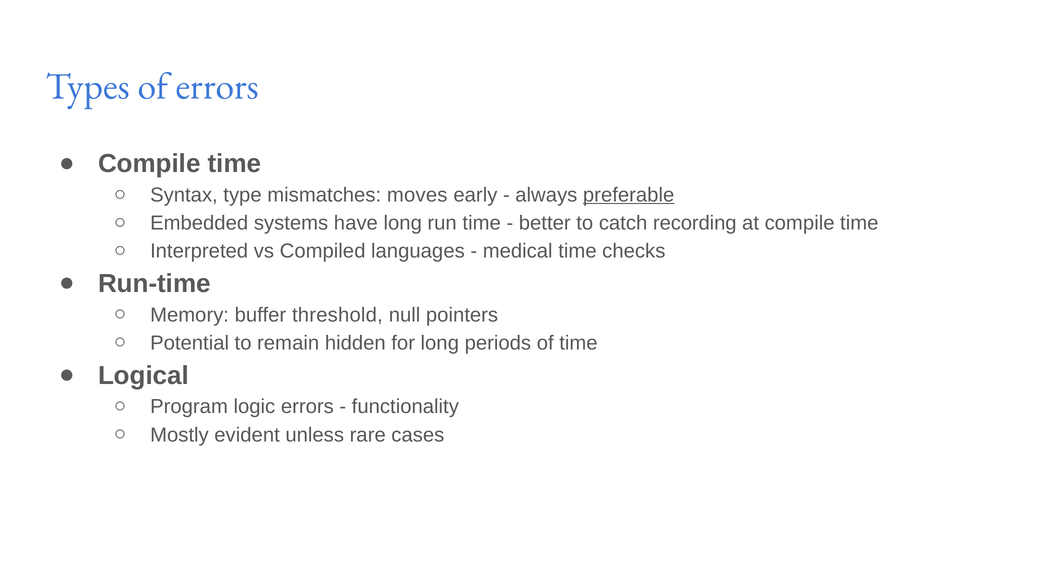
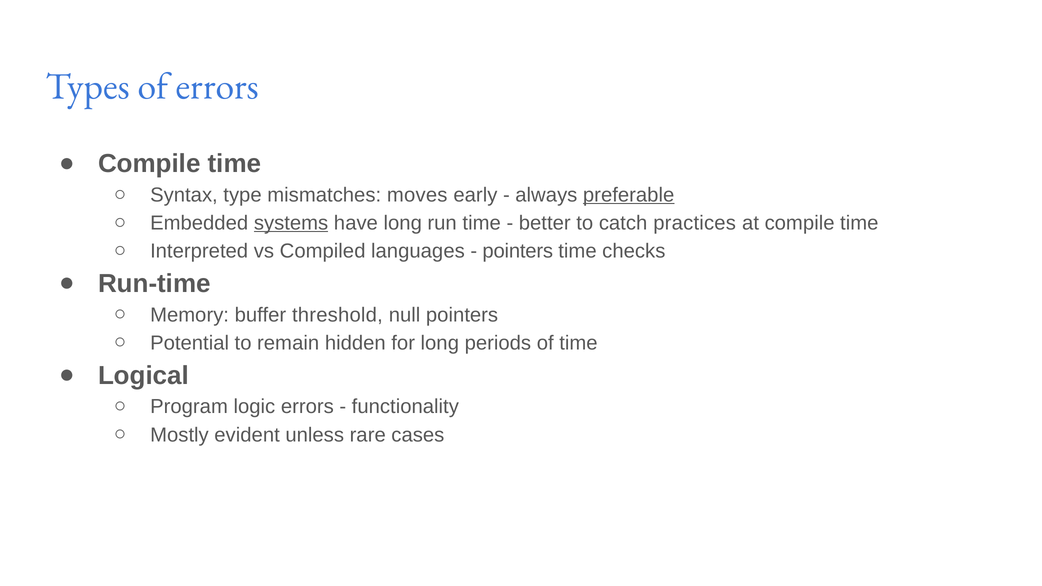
systems underline: none -> present (291, 223)
recording: recording -> practices (695, 223)
medical: medical -> pointers (518, 251)
